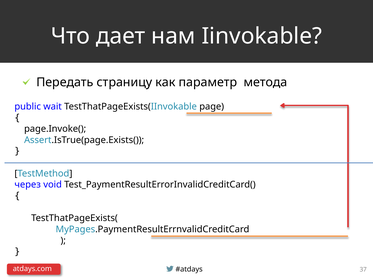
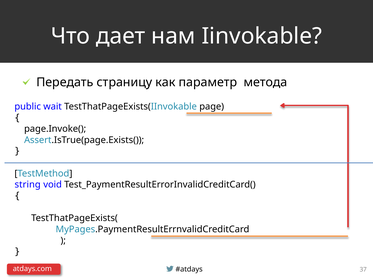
через: через -> string (28, 185)
